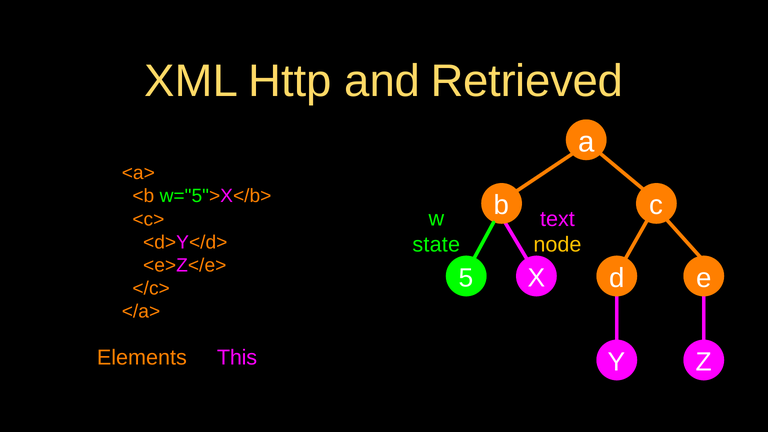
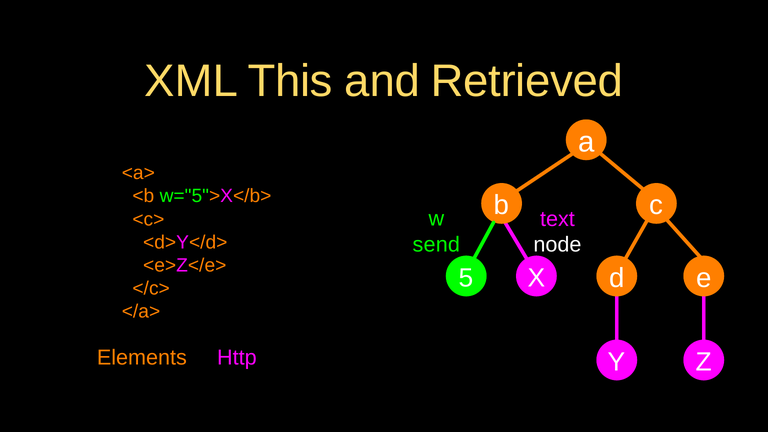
Http: Http -> This (290, 81)
state: state -> send (436, 245)
node colour: yellow -> white (557, 245)
This: This -> Http (237, 358)
